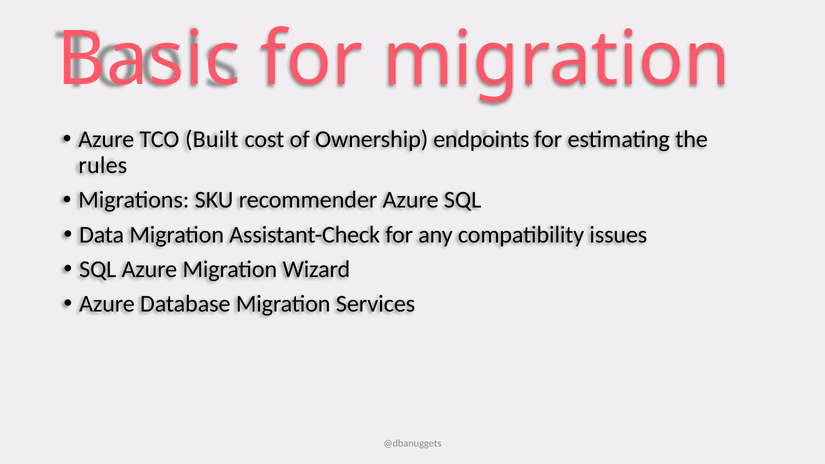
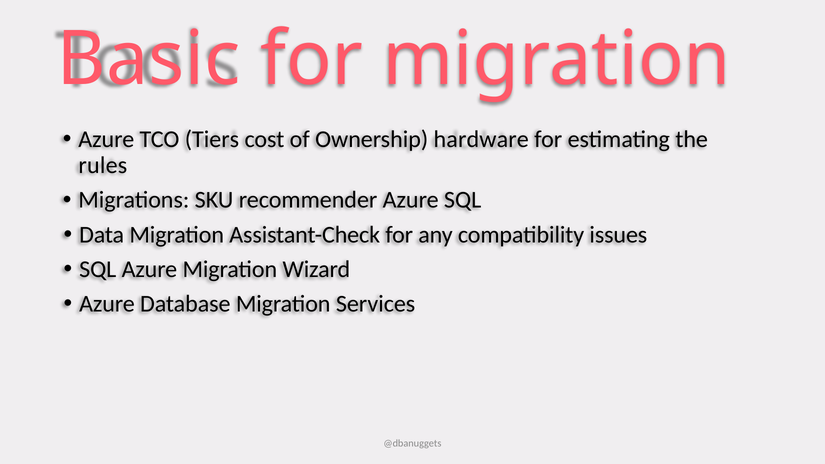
Built: Built -> Tiers (212, 139)
endpoints: endpoints -> hardware (481, 139)
